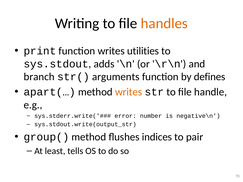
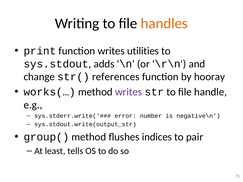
branch: branch -> change (39, 77)
arguments: arguments -> references (116, 77)
defines: defines -> hooray (210, 77)
apart(…: apart(… -> works(… (50, 92)
writes colour: orange -> purple (129, 92)
